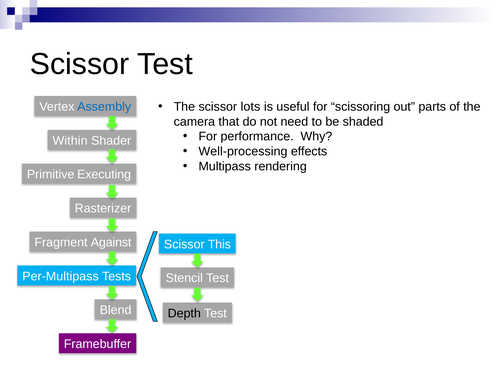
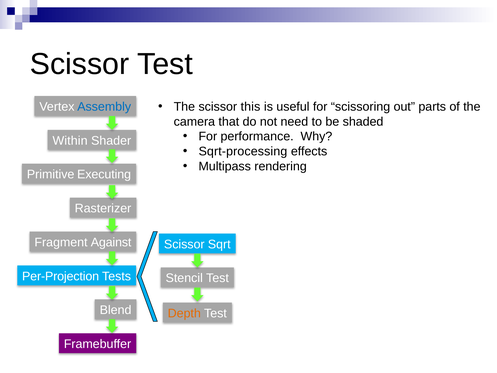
lots: lots -> this (250, 107)
Well-processing: Well-processing -> Sqrt-processing (243, 151)
This: This -> Sqrt (219, 244)
Per-Multipass: Per-Multipass -> Per-Projection (61, 276)
Depth colour: black -> orange (184, 313)
